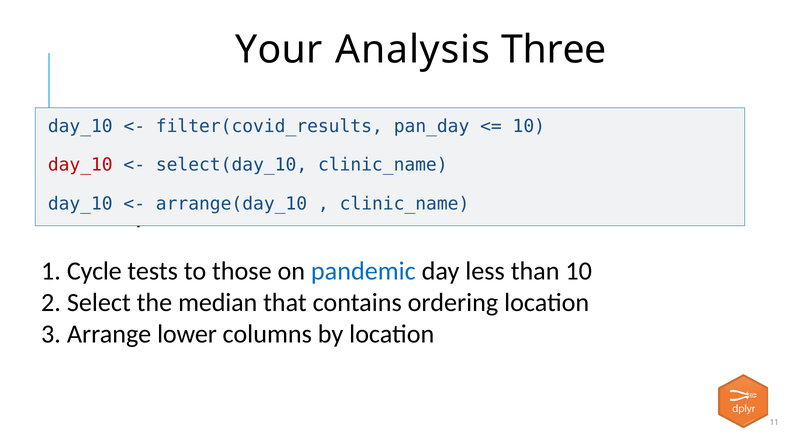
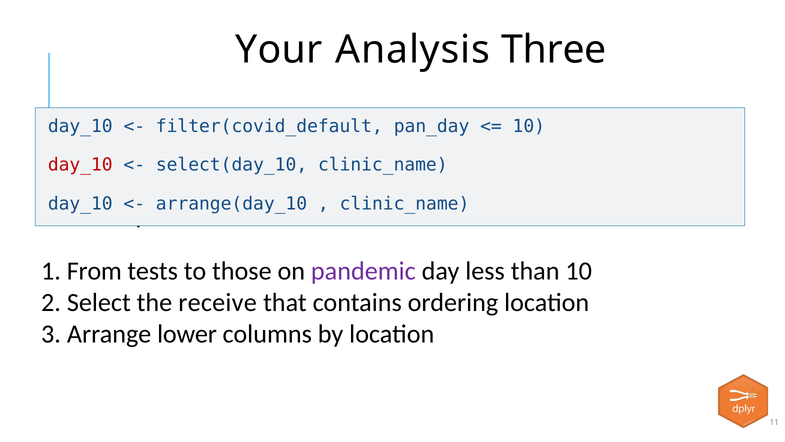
filter(covid_results: filter(covid_results -> filter(covid_default (269, 126)
Cycle: Cycle -> From (94, 271)
pandemic colour: blue -> purple (363, 271)
median: median -> receive (218, 302)
